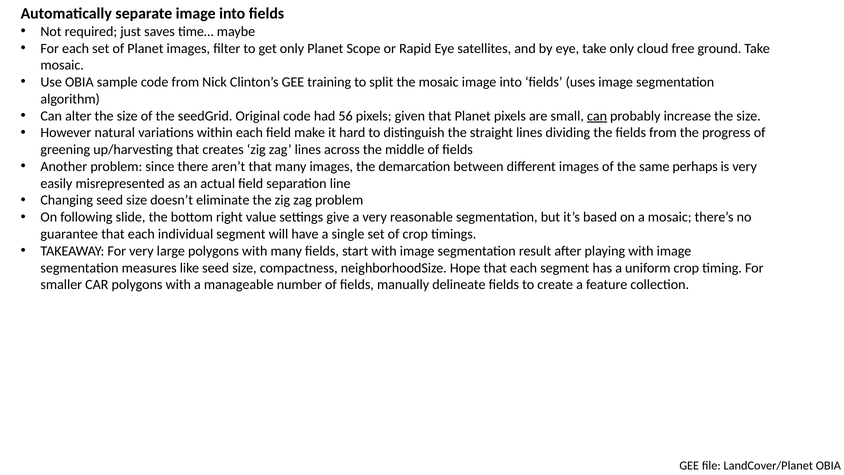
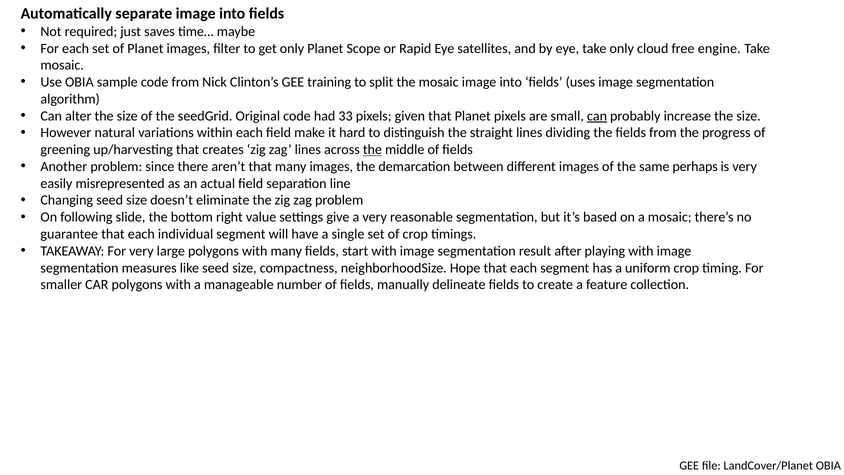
ground: ground -> engine (719, 48)
56: 56 -> 33 (346, 116)
the underline: none -> present (372, 150)
